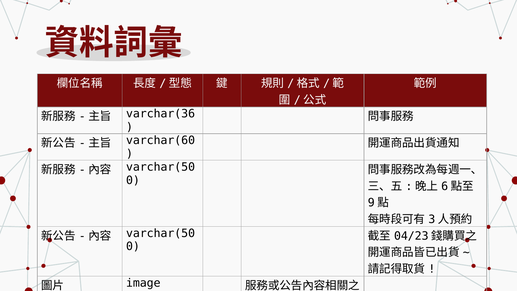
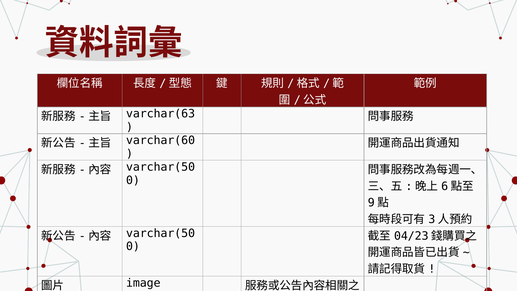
varchar(36: varchar(36 -> varchar(63 (161, 114)
